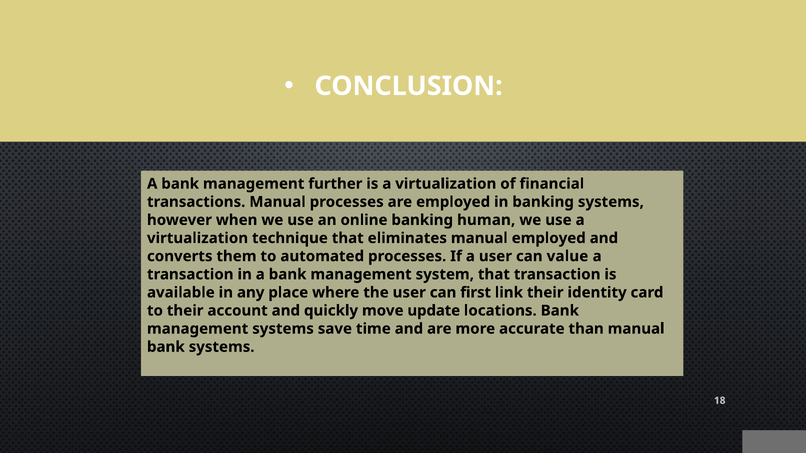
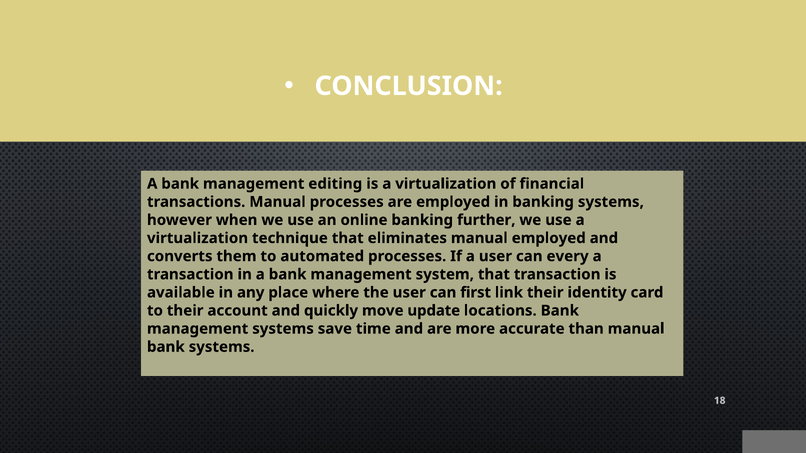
further: further -> editing (335, 184)
human: human -> further (486, 220)
value: value -> every (568, 256)
